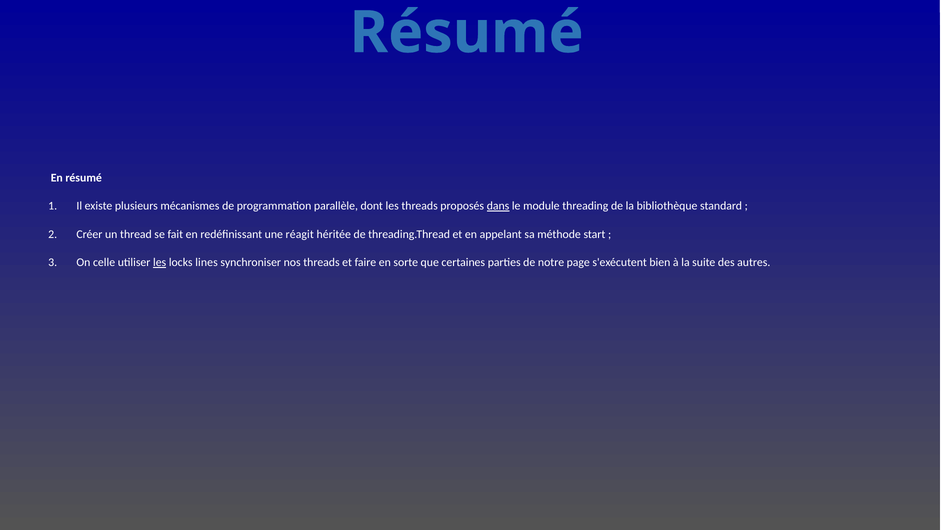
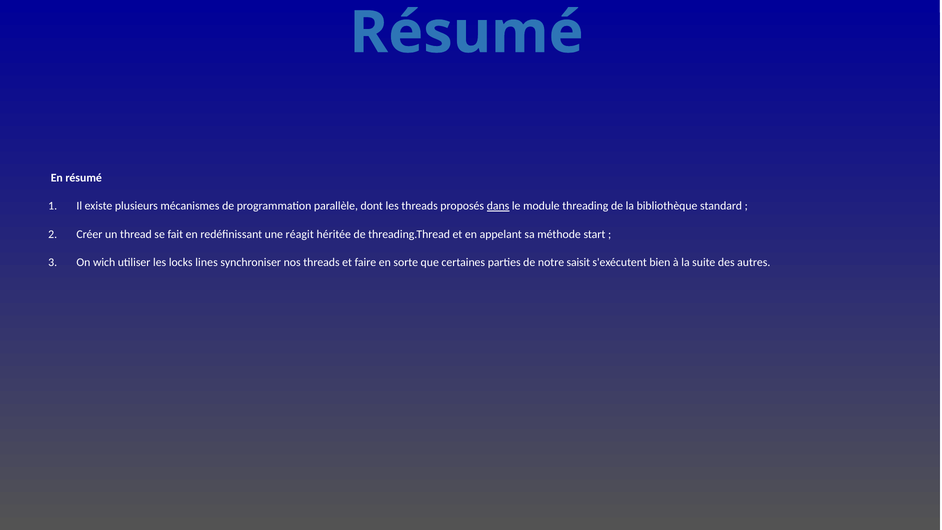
celle: celle -> wich (104, 262)
les underline: present -> none (160, 262)
page: page -> saisit (578, 262)
